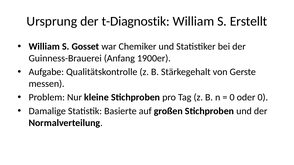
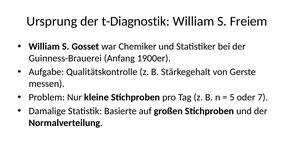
Erstellt: Erstellt -> Freiem (249, 21)
0: 0 -> 5 (232, 98)
oder 0: 0 -> 7 (263, 98)
